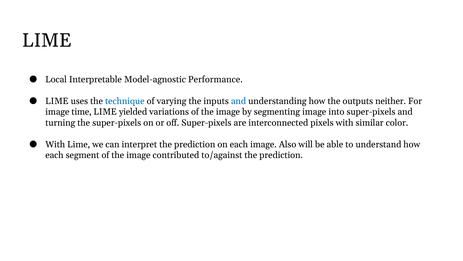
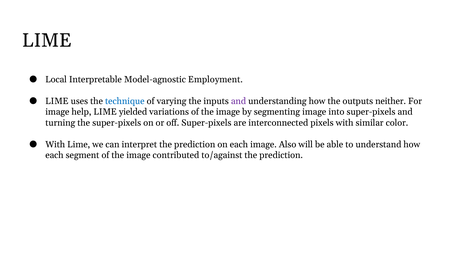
Performance: Performance -> Employment (215, 79)
and colour: blue -> purple (239, 101)
time: time -> help (81, 112)
